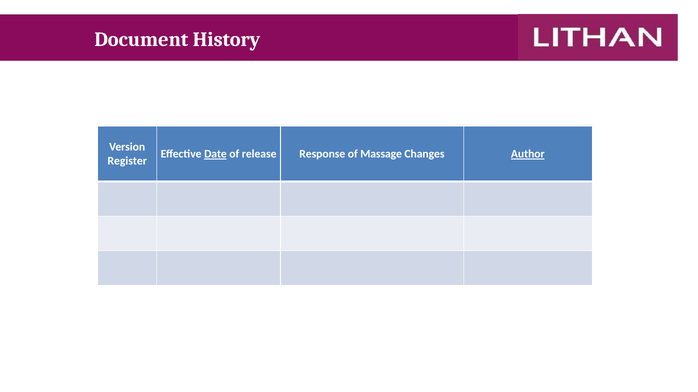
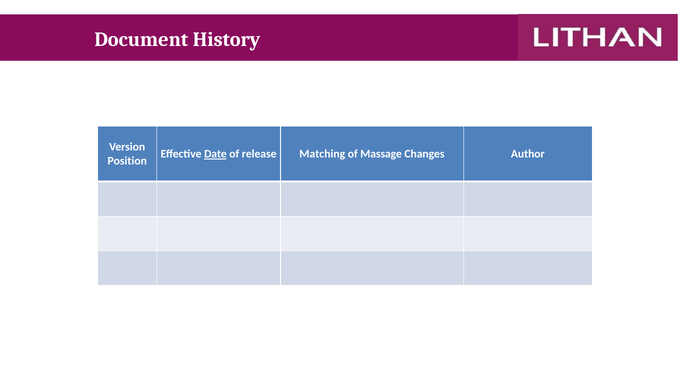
Response: Response -> Matching (322, 154)
Author underline: present -> none (528, 154)
Register: Register -> Position (127, 161)
